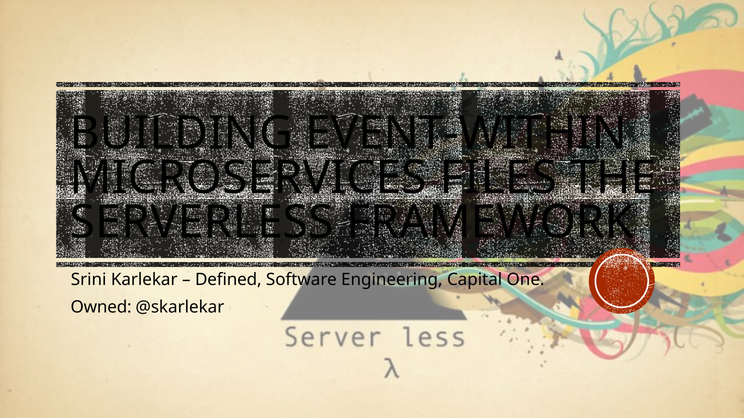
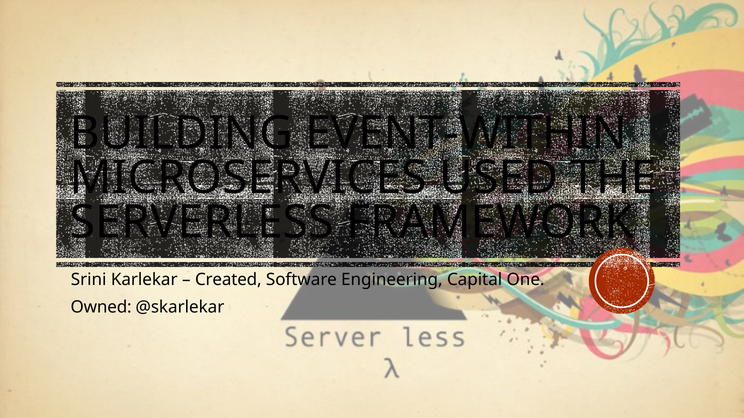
FILES: FILES -> USED (499, 178)
Defined: Defined -> Created (228, 280)
